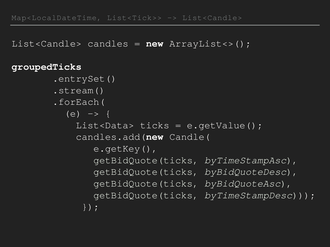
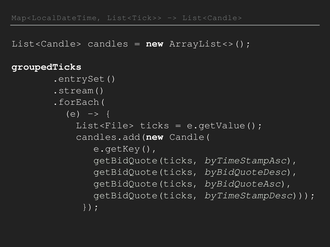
List<Data>: List<Data> -> List<File> (105, 125)
